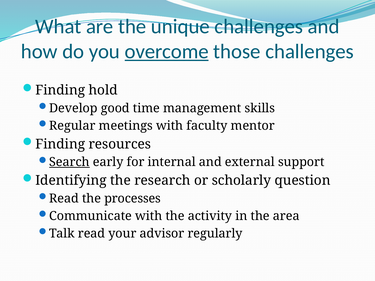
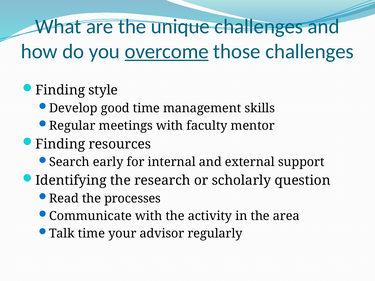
hold: hold -> style (103, 90)
Search underline: present -> none (69, 162)
Talk read: read -> time (91, 234)
